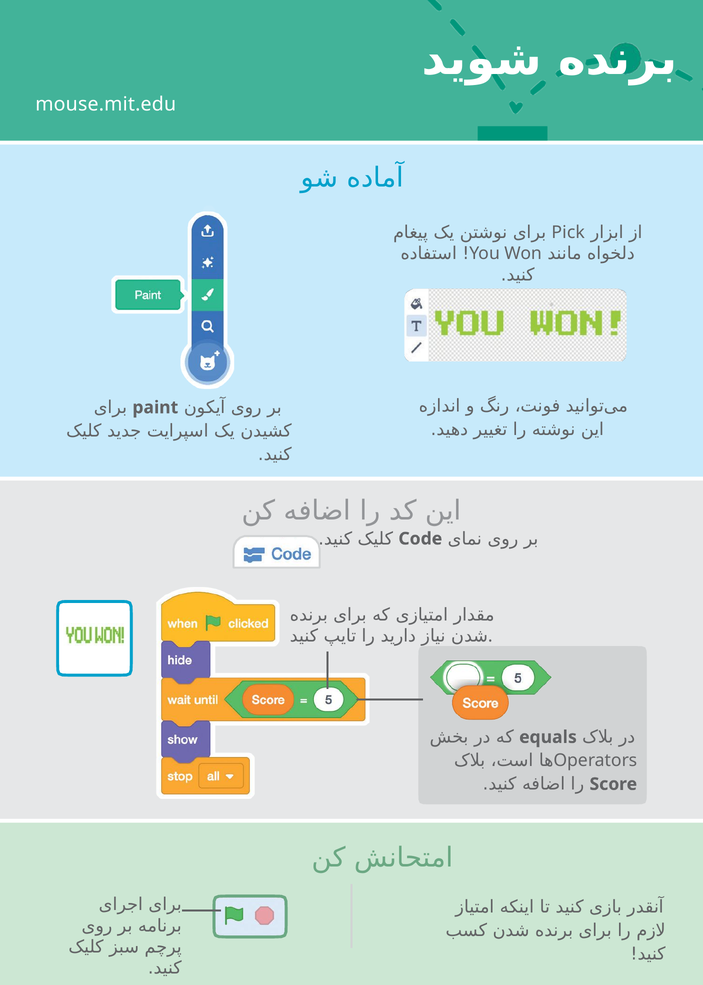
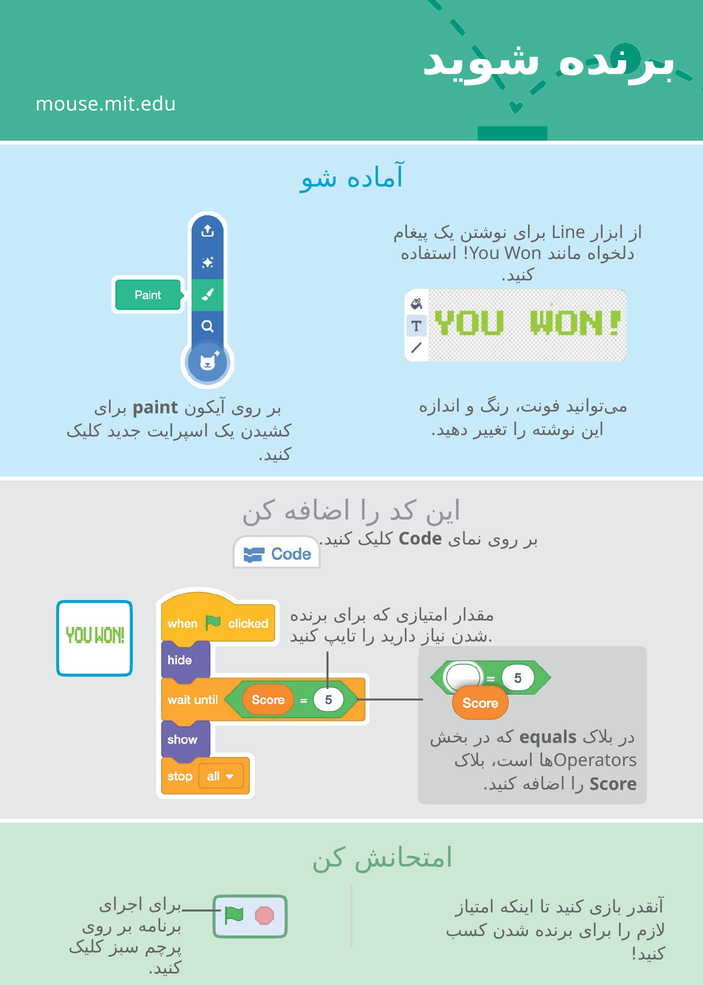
Pick: Pick -> Line (568, 232)
